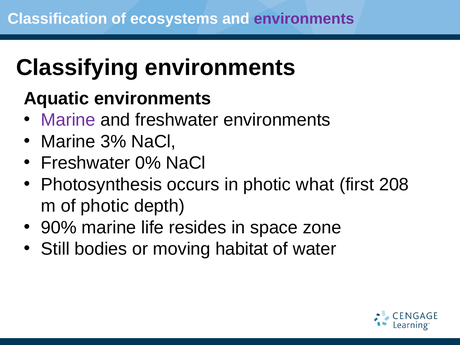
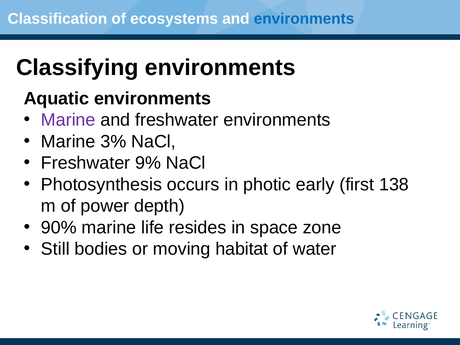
environments colour: purple -> blue (304, 19)
0%: 0% -> 9% (148, 163)
what: what -> early (315, 184)
208: 208 -> 138 (394, 184)
of photic: photic -> power (105, 206)
